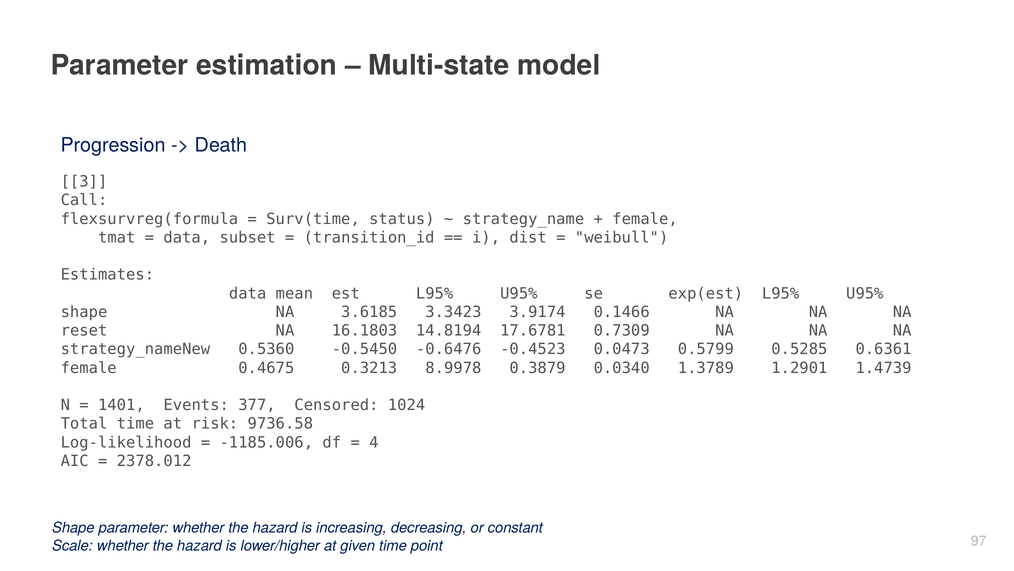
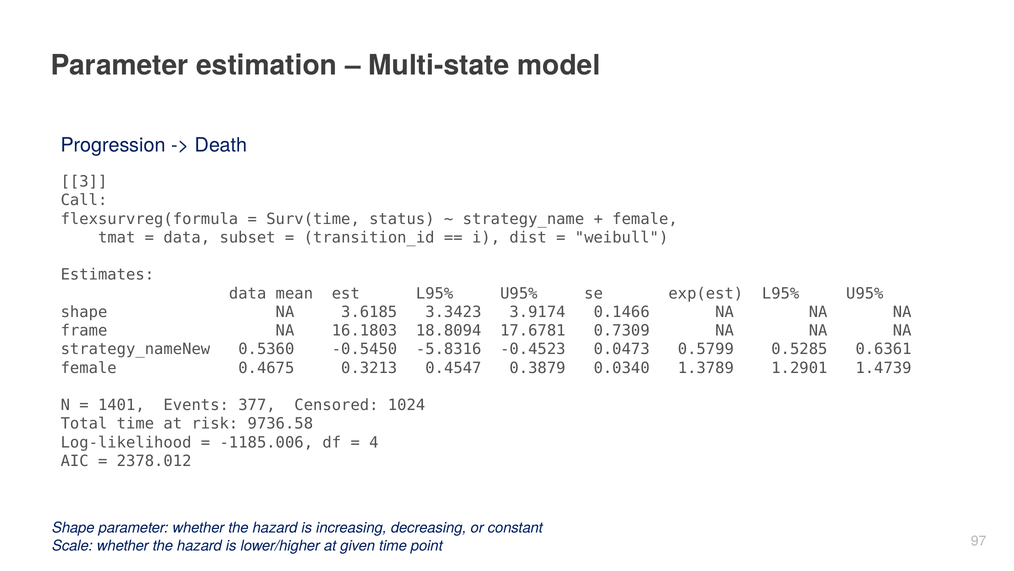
reset: reset -> frame (84, 330)
14.8194: 14.8194 -> 18.8094 (449, 330)
-0.6476: -0.6476 -> -5.8316 (449, 349)
8.9978: 8.9978 -> 0.4547 (453, 368)
